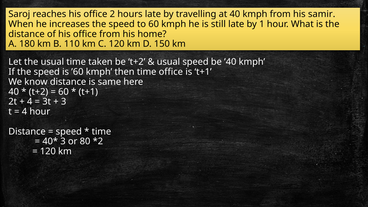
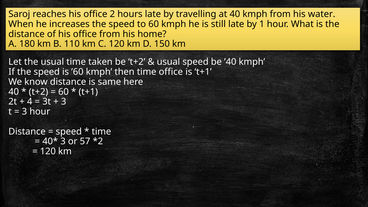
samir: samir -> water (322, 14)
4: 4 -> 3 (24, 112)
80: 80 -> 57 (85, 141)
